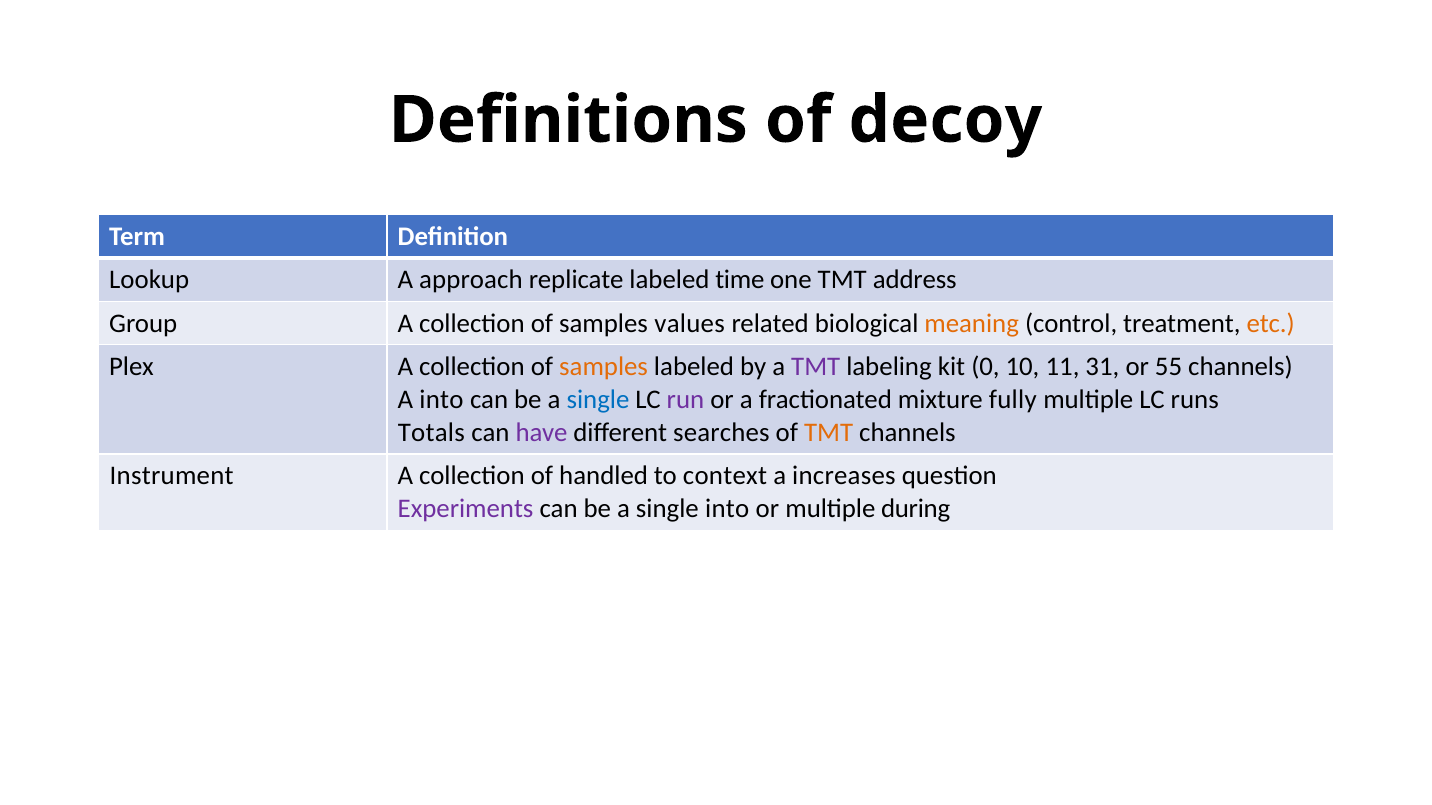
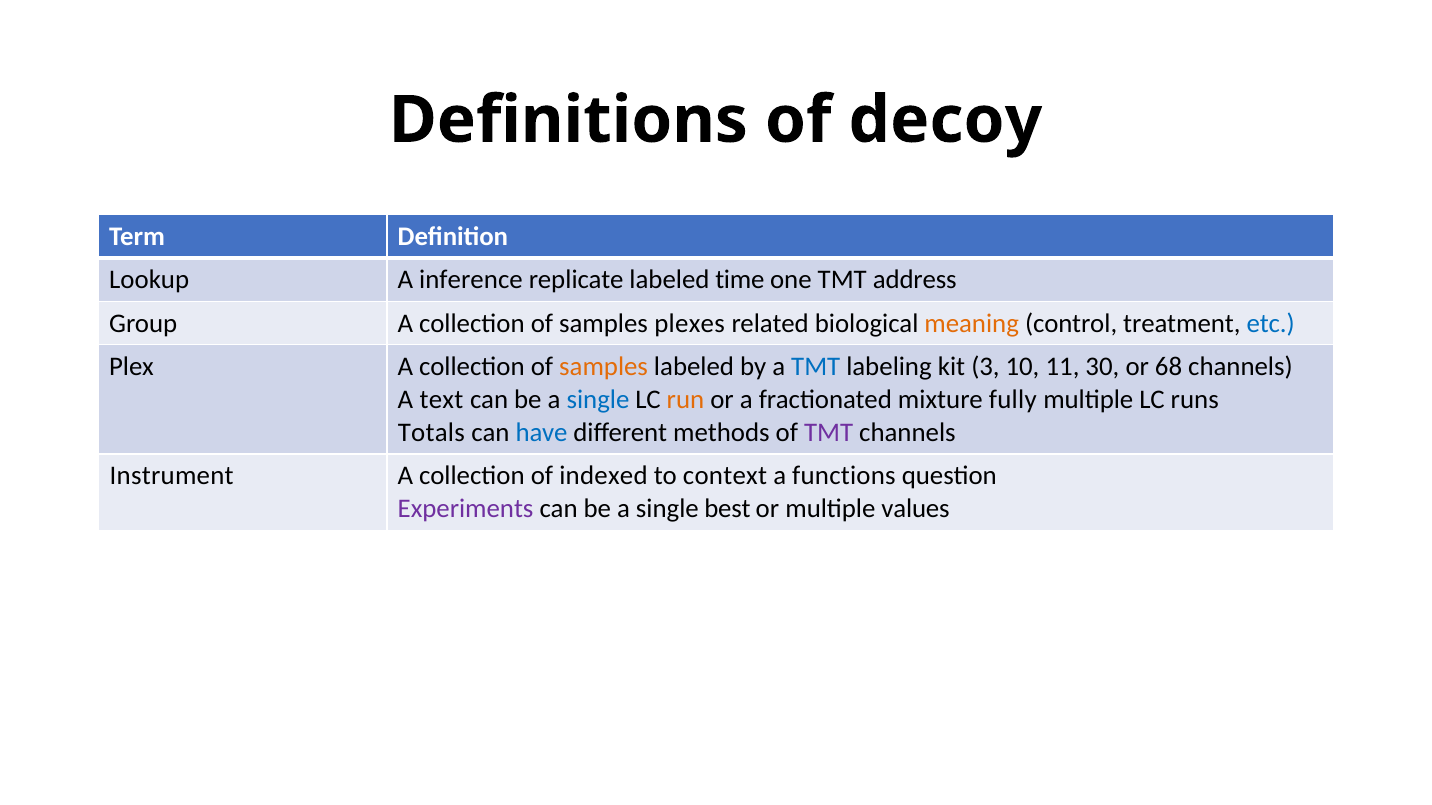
approach: approach -> inference (471, 280)
values: values -> plexes (690, 324)
etc colour: orange -> blue (1271, 324)
TMT colour: purple -> blue (816, 367)
0: 0 -> 3 (985, 367)
31: 31 -> 30 (1102, 367)
55: 55 -> 68 (1169, 367)
A into: into -> text (441, 400)
run colour: purple -> orange (685, 400)
have colour: purple -> blue (542, 433)
searches: searches -> methods (721, 433)
TMT colour: orange -> purple (829, 433)
handled: handled -> indexed (603, 476)
increases: increases -> functions (844, 476)
single into: into -> best (727, 509)
during: during -> values (916, 509)
